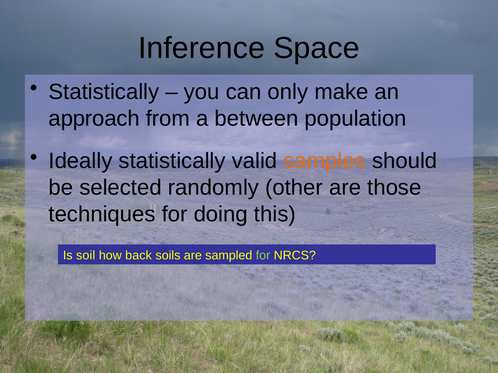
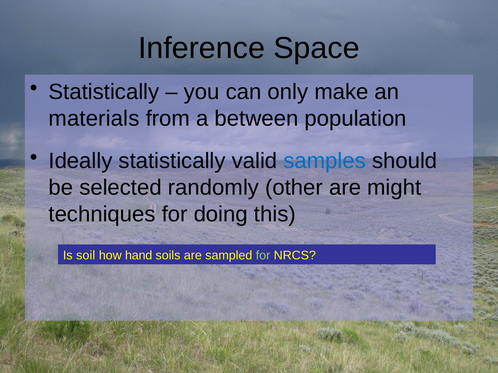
approach: approach -> materials (94, 119)
samples colour: orange -> blue (325, 161)
those: those -> might (394, 188)
back: back -> hand (139, 256)
